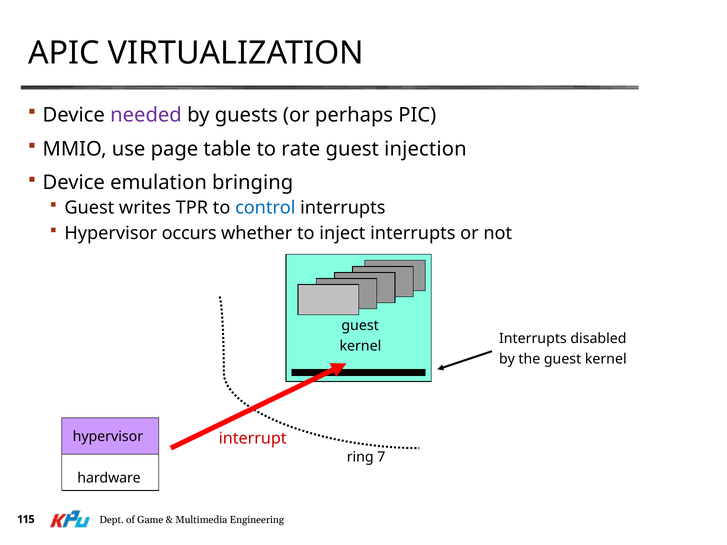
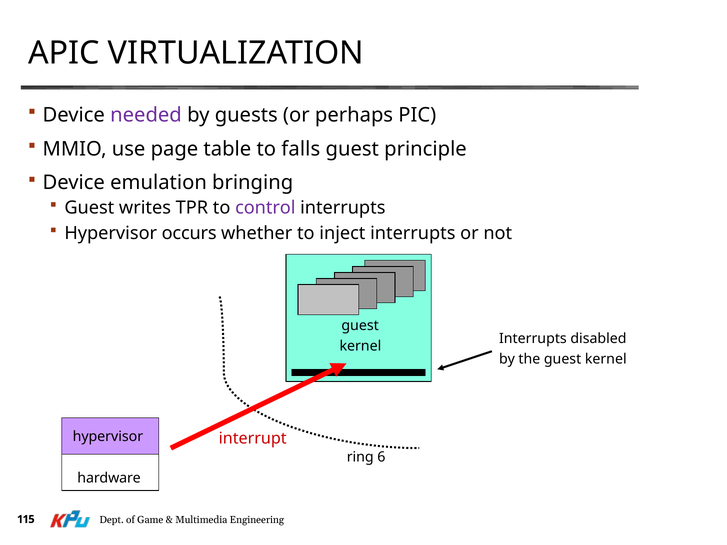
rate: rate -> falls (301, 149)
injection: injection -> principle (425, 149)
control colour: blue -> purple (265, 208)
7: 7 -> 6 (381, 457)
